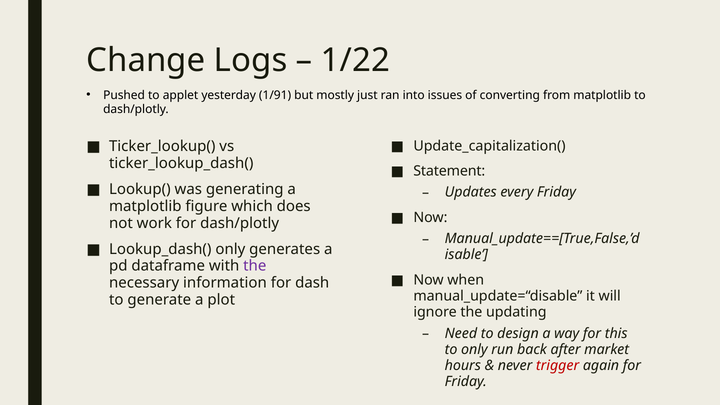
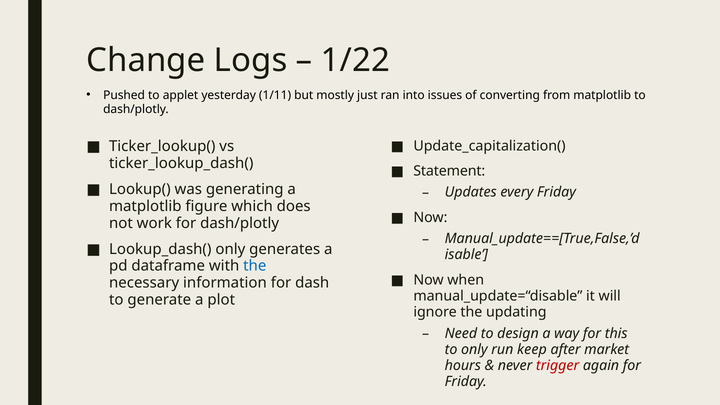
1/91: 1/91 -> 1/11 (275, 95)
the colour: purple -> blue (255, 266)
back: back -> keep (532, 349)
